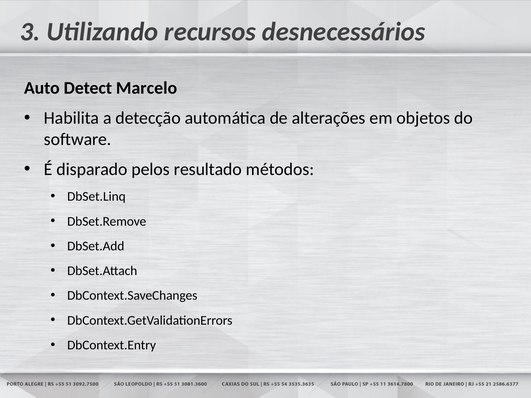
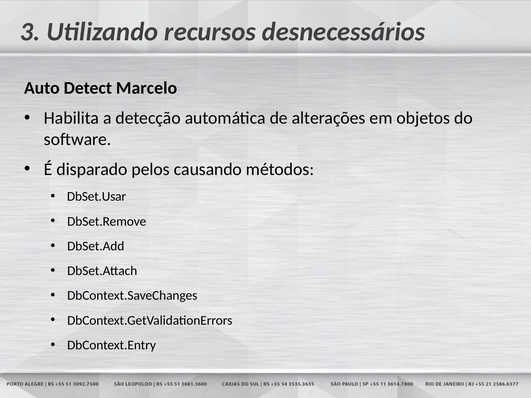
resultado: resultado -> causando (208, 170)
DbSet.Linq: DbSet.Linq -> DbSet.Usar (97, 197)
